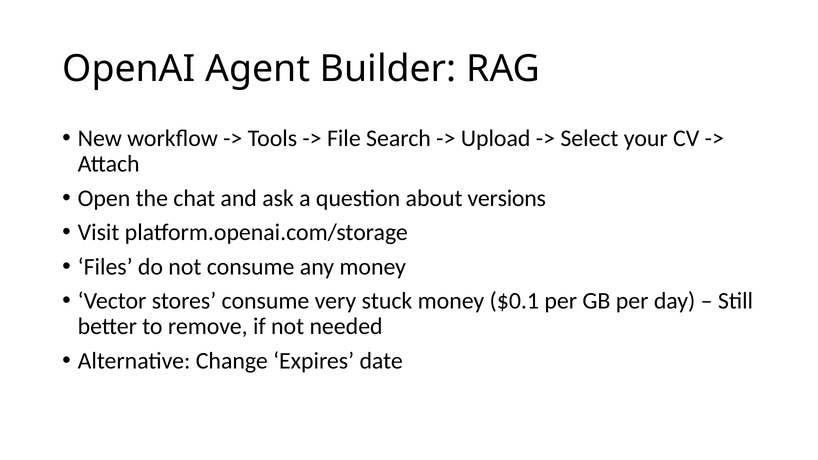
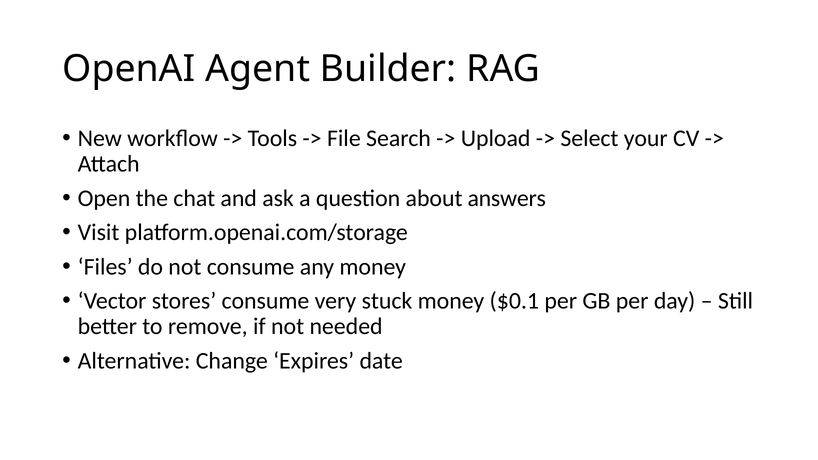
versions: versions -> answers (507, 198)
